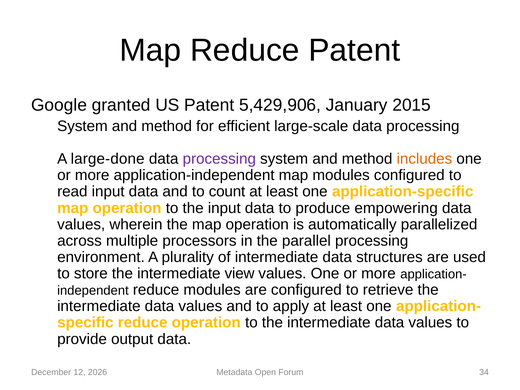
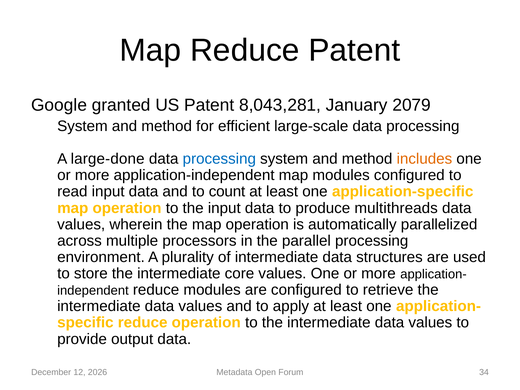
5,429,906: 5,429,906 -> 8,043,281 (280, 105)
2015: 2015 -> 2079 (412, 105)
processing colour: purple -> blue (219, 159)
empowering: empowering -> multithreads (396, 208)
view: view -> core (239, 274)
